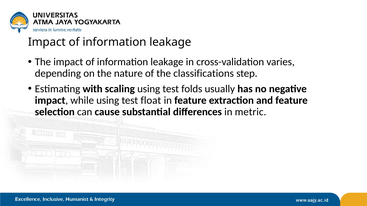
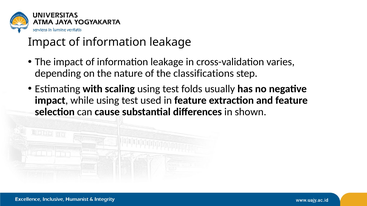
float: float -> used (151, 101)
metric: metric -> shown (251, 112)
